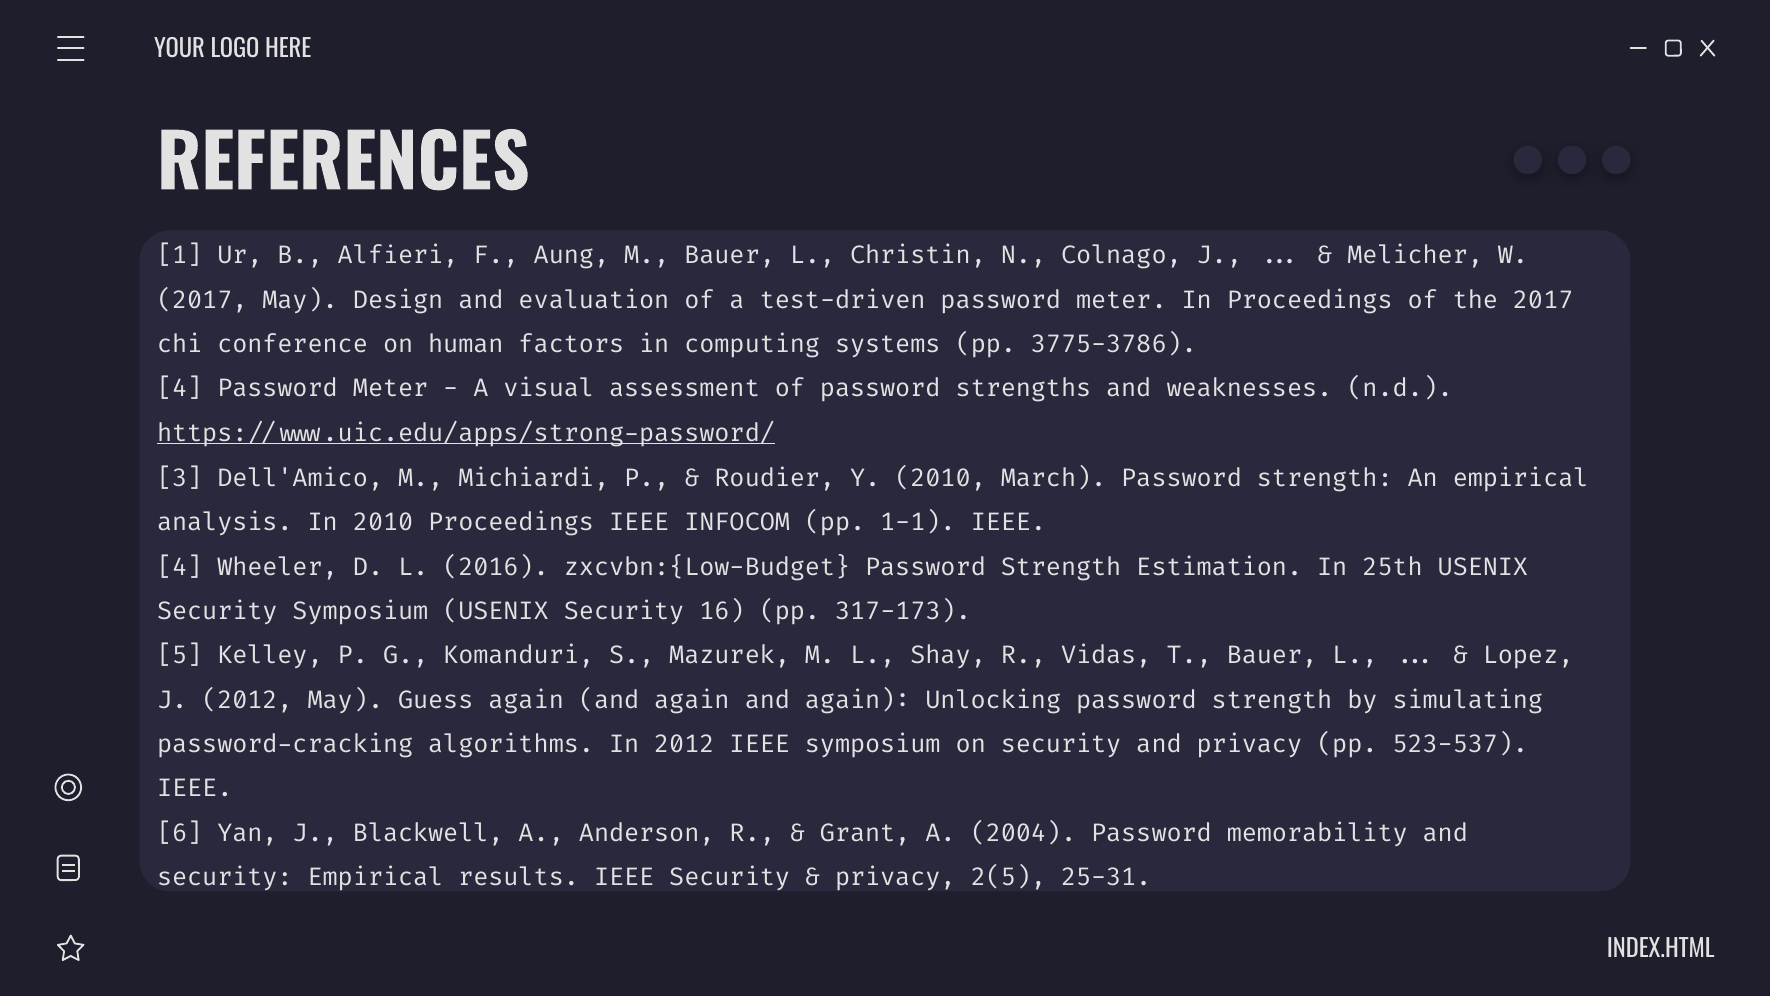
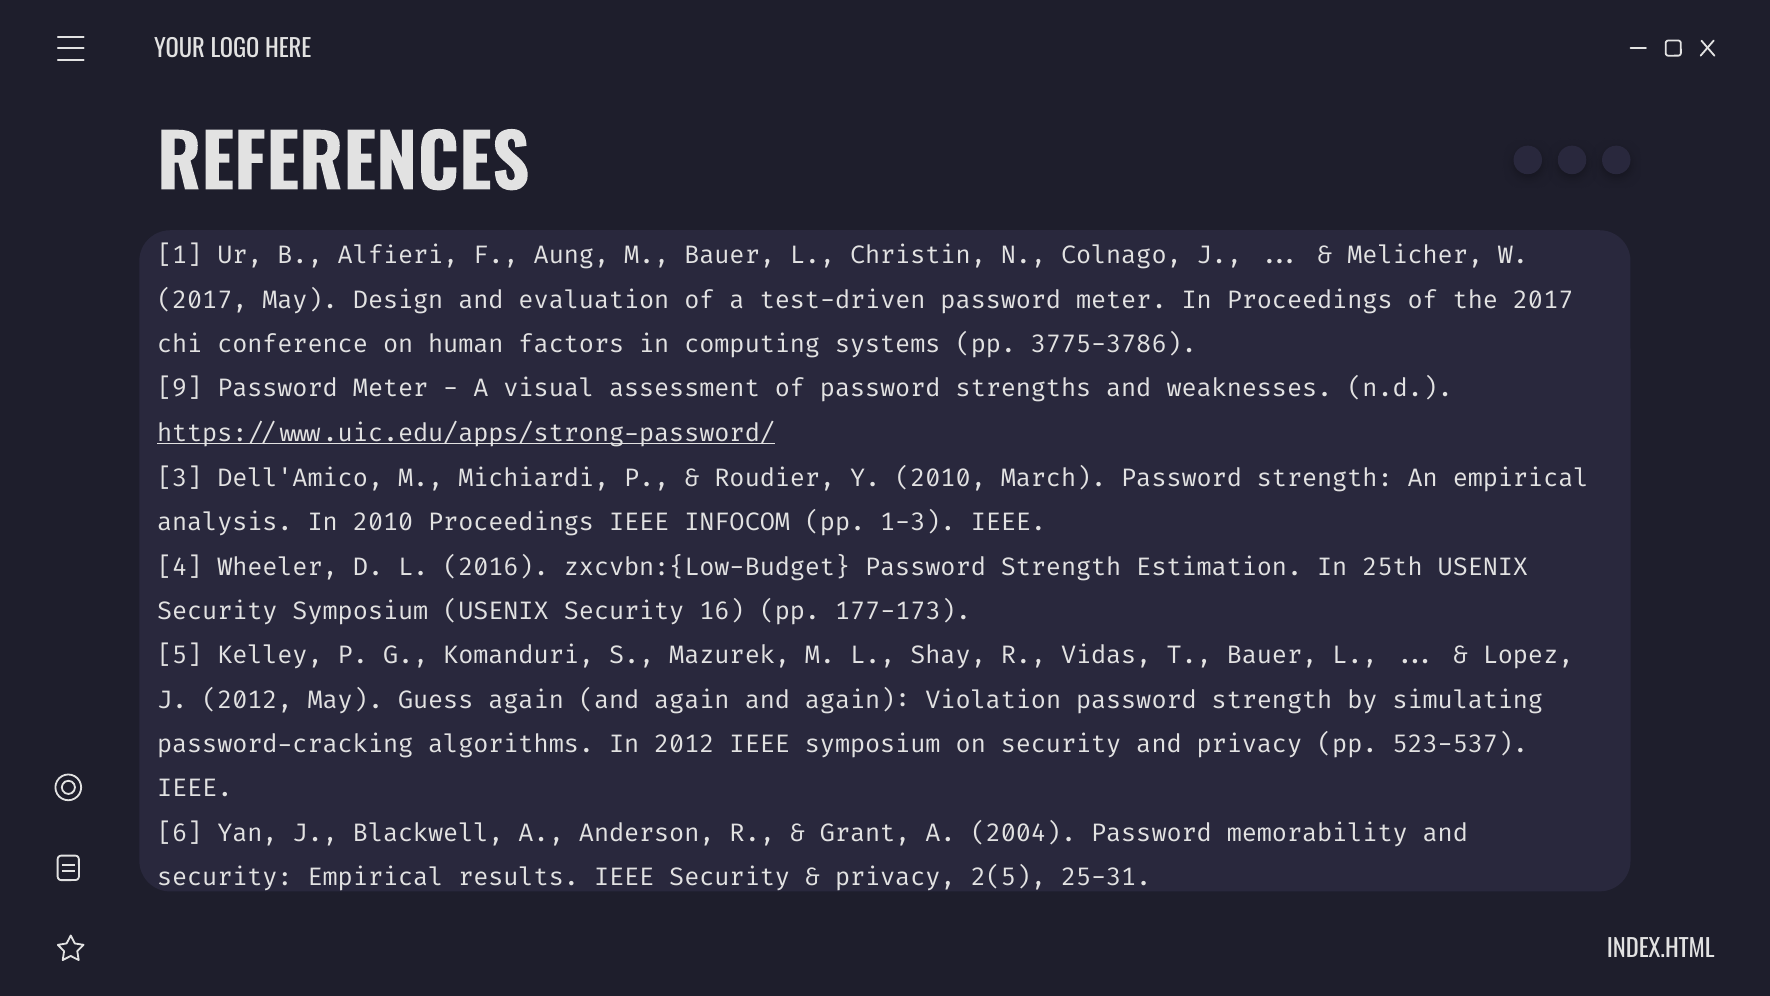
4: 4 -> 9 (180, 388)
1-1: 1-1 -> 1-3 (918, 523)
317-173: 317-173 -> 177-173 (903, 611)
Unlocking: Unlocking -> Violation (993, 700)
